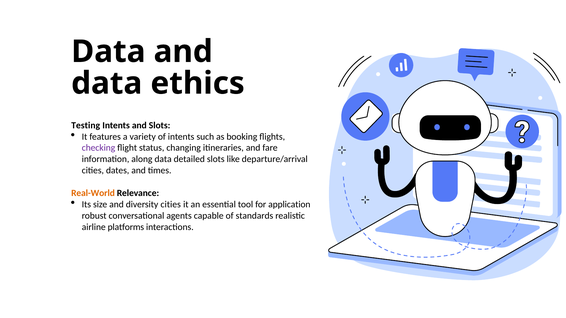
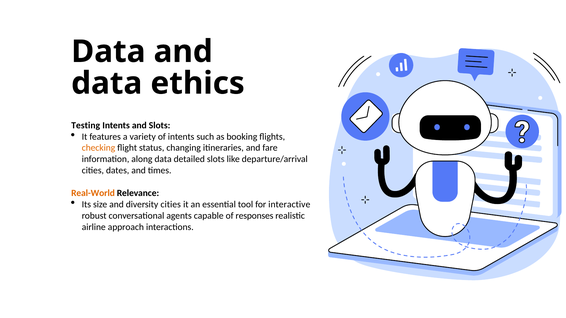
checking colour: purple -> orange (99, 148)
application: application -> interactive (289, 205)
standards: standards -> responses (254, 216)
platforms: platforms -> approach (126, 227)
